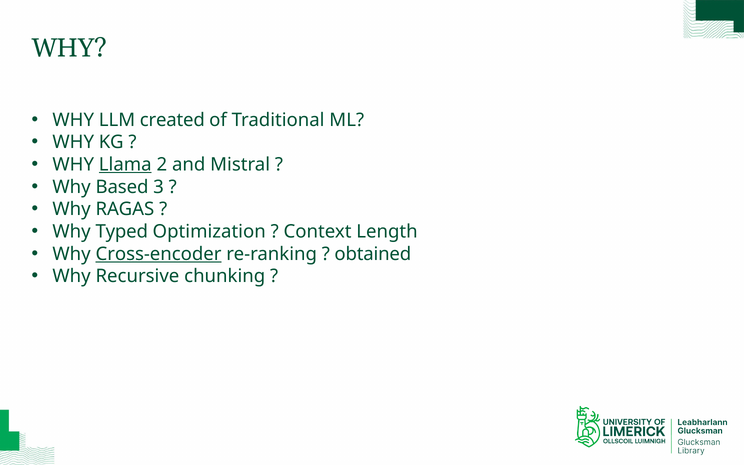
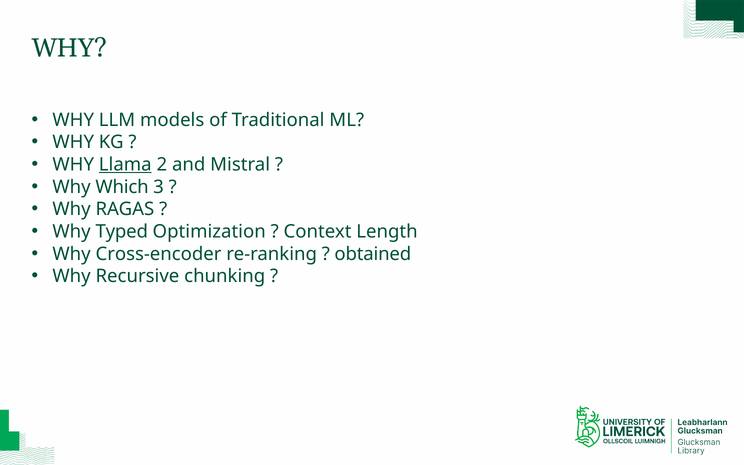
created: created -> models (172, 120)
Based: Based -> Which (122, 187)
Cross-encoder underline: present -> none (159, 254)
